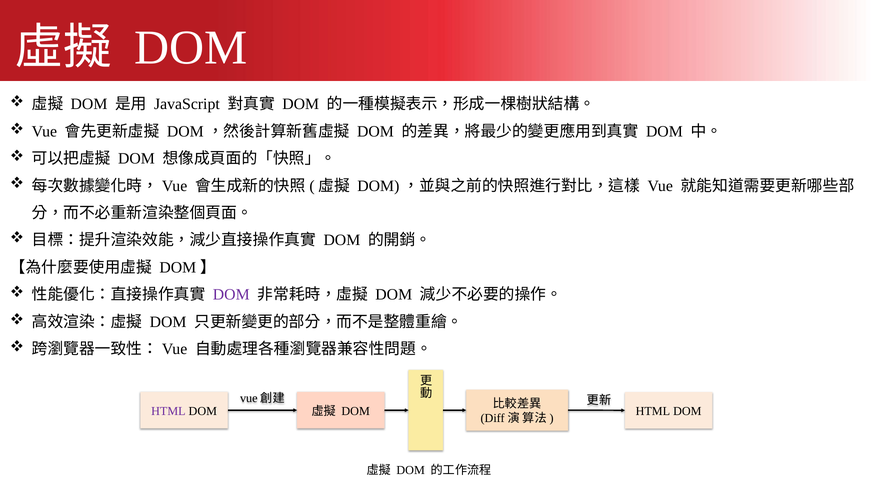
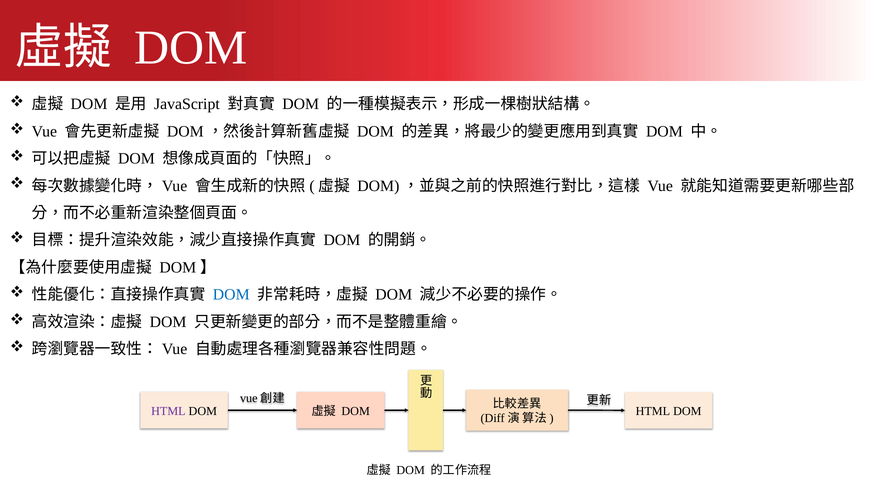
DOM colour: purple -> blue (231, 294)
